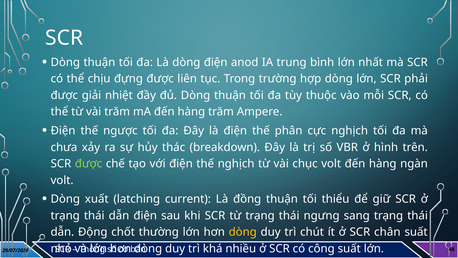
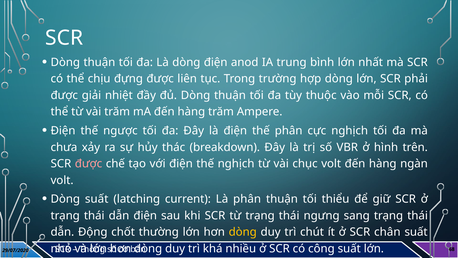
được colour: light green -> pink (89, 163)
Dòng xuất: xuất -> suất (97, 199)
Là đồng: đồng -> phân (247, 199)
